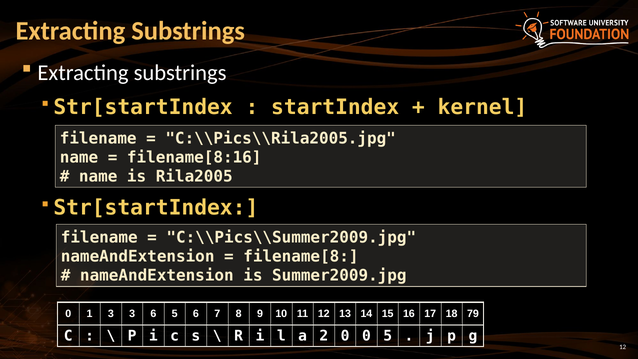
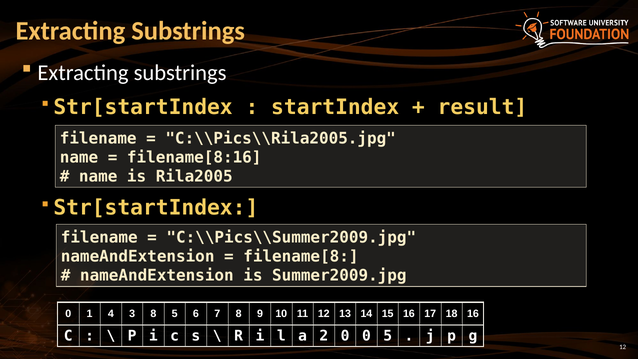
kernel: kernel -> result (482, 107)
1 3: 3 -> 4 (111, 313)
3 6: 6 -> 8 (153, 313)
18 79: 79 -> 16 (473, 313)
